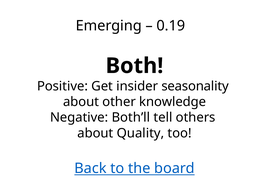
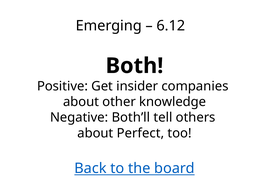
0.19: 0.19 -> 6.12 (171, 26)
seasonality: seasonality -> companies (195, 86)
Quality: Quality -> Perfect (140, 133)
